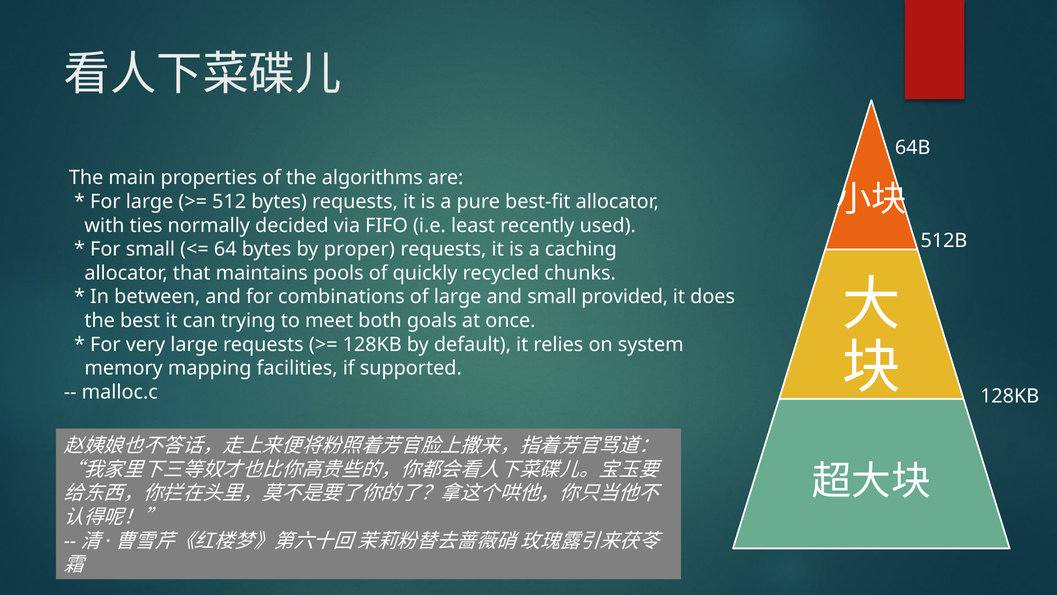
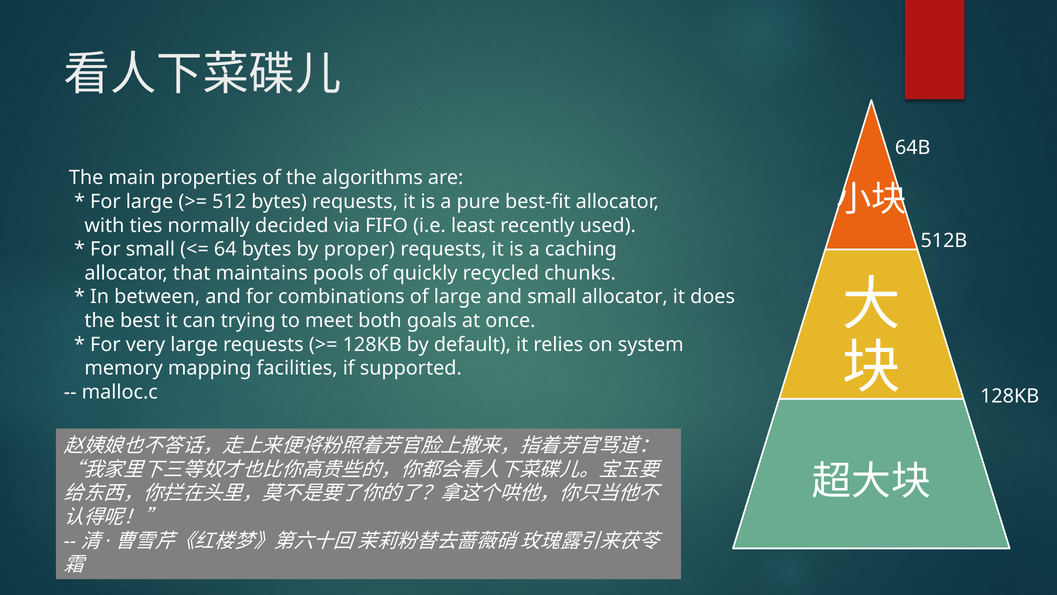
small provided: provided -> allocator (625, 297)
